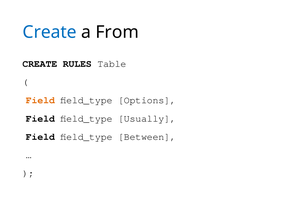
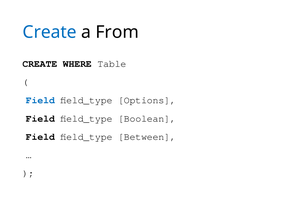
RULES: RULES -> WHERE (77, 64)
Field colour: orange -> blue (40, 100)
Usually: Usually -> Boolean (147, 119)
